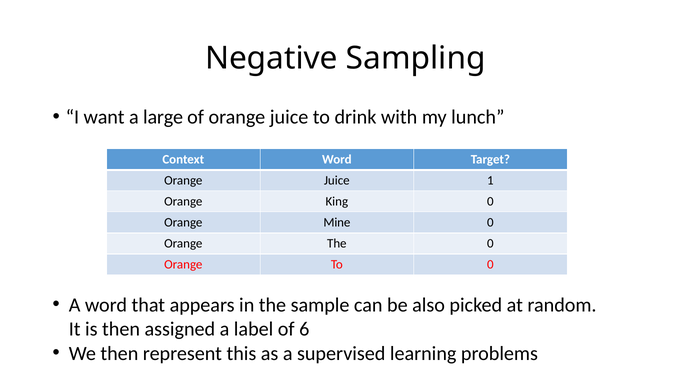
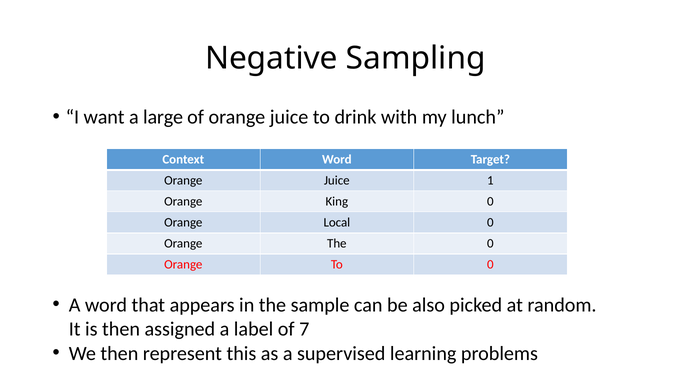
Mine: Mine -> Local (337, 222)
6: 6 -> 7 (304, 329)
